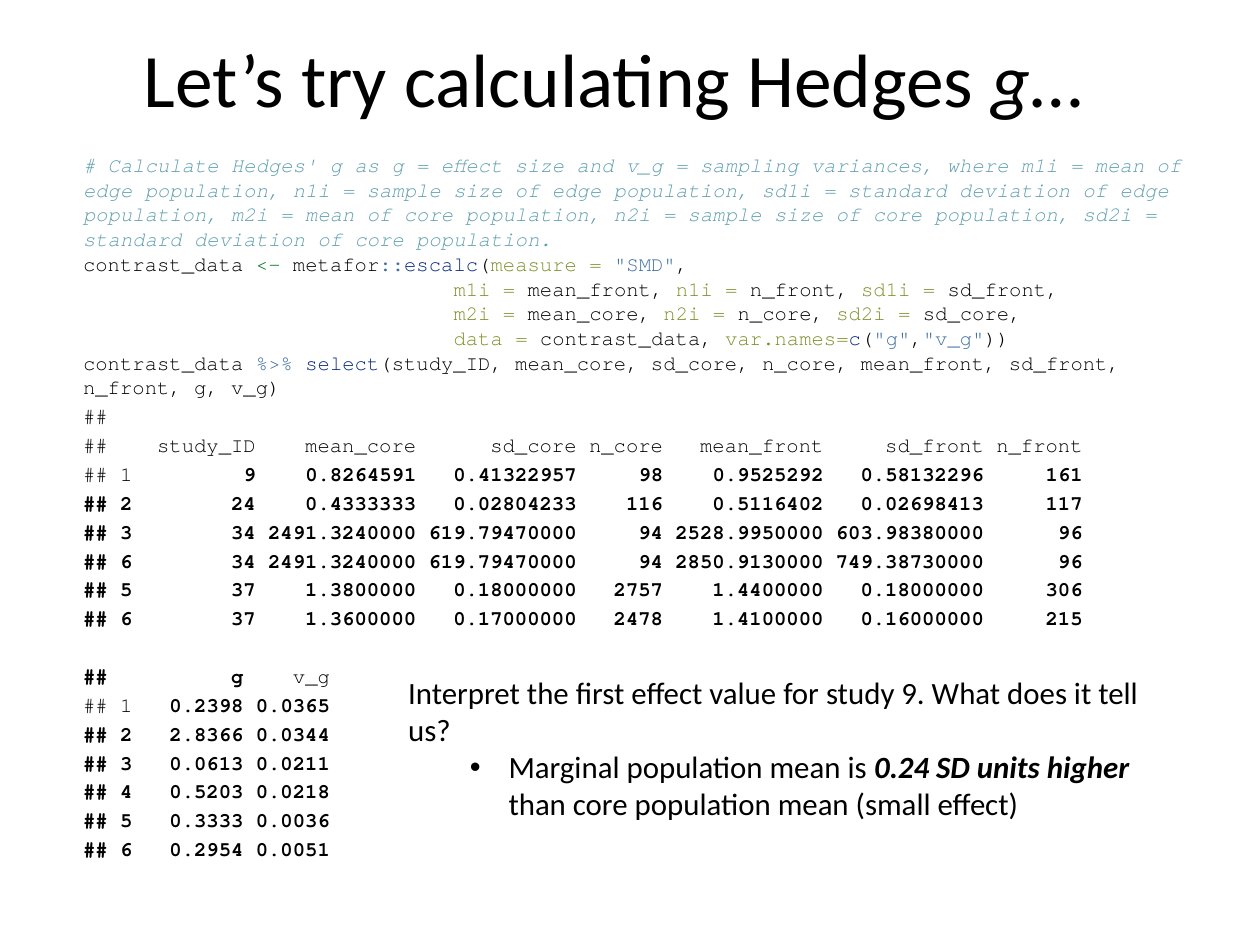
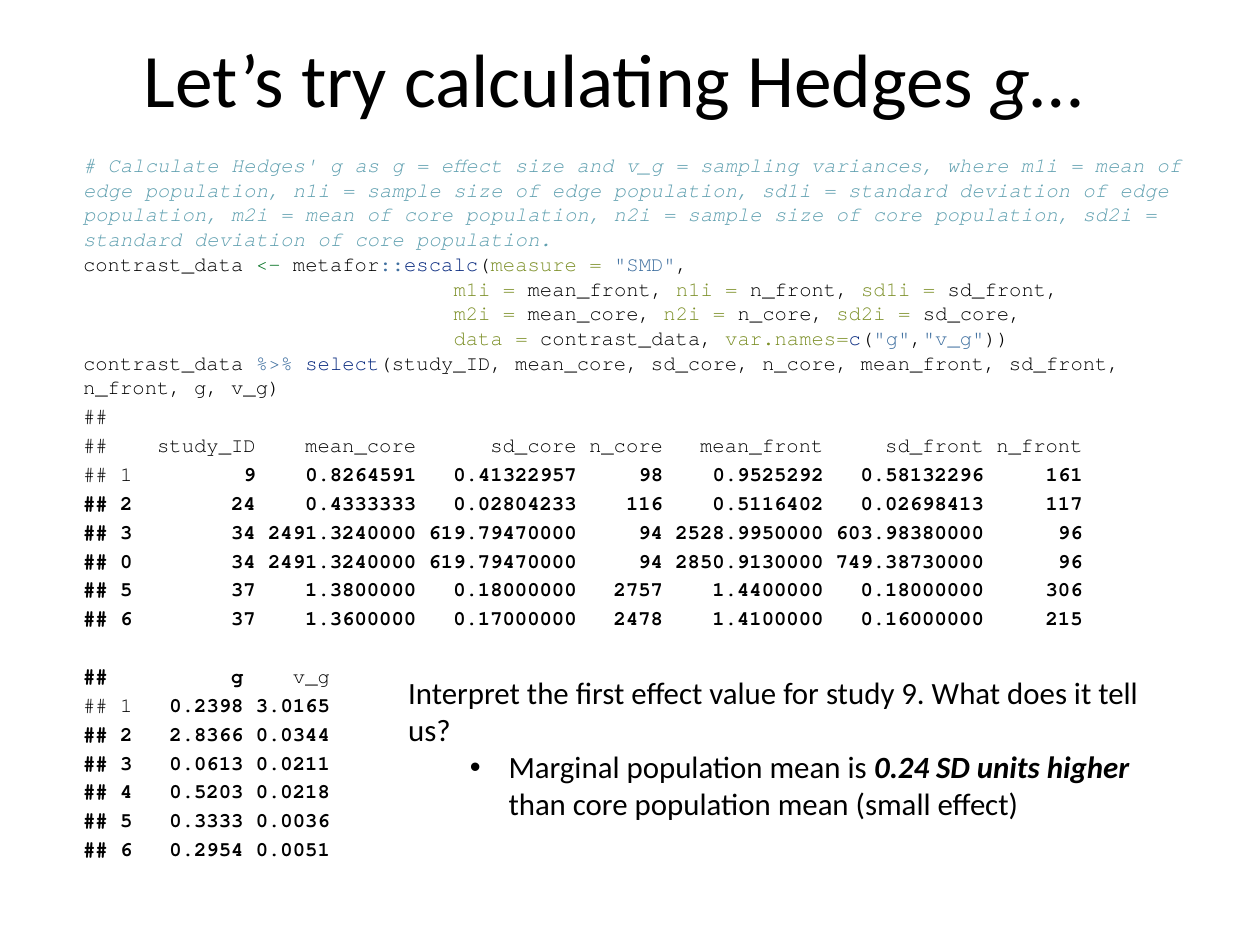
6: 6 -> 0 (126, 561)
0.0365: 0.0365 -> 3.0165 (293, 705)
